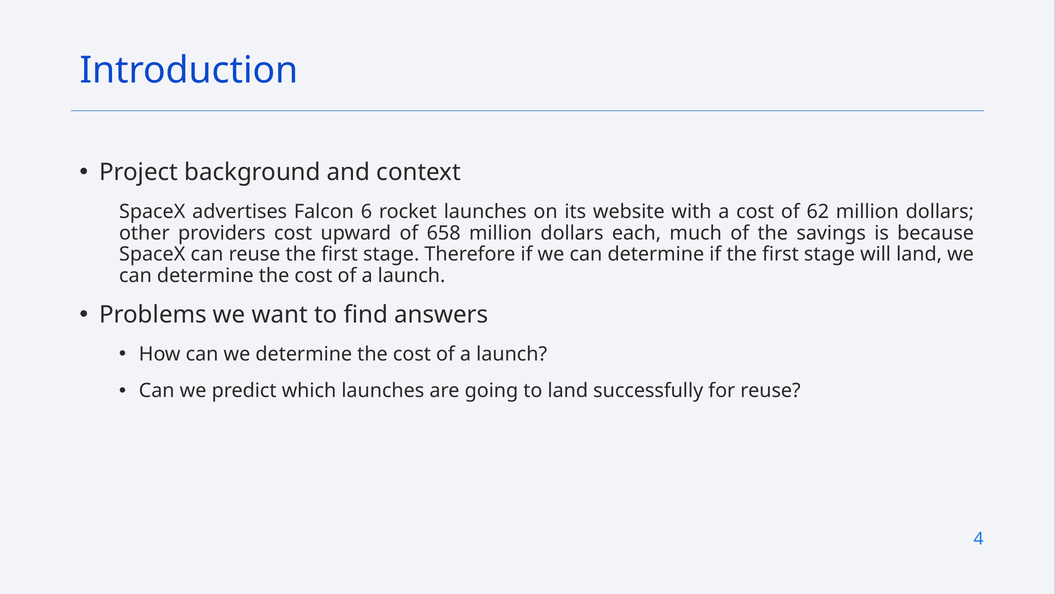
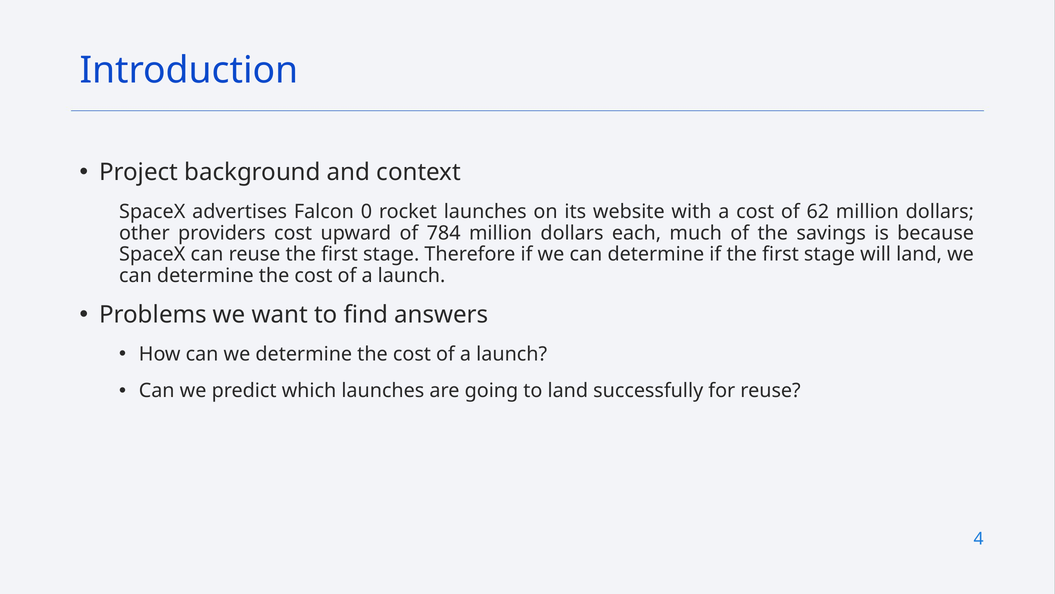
6: 6 -> 0 (366, 211)
658: 658 -> 784 (444, 233)
